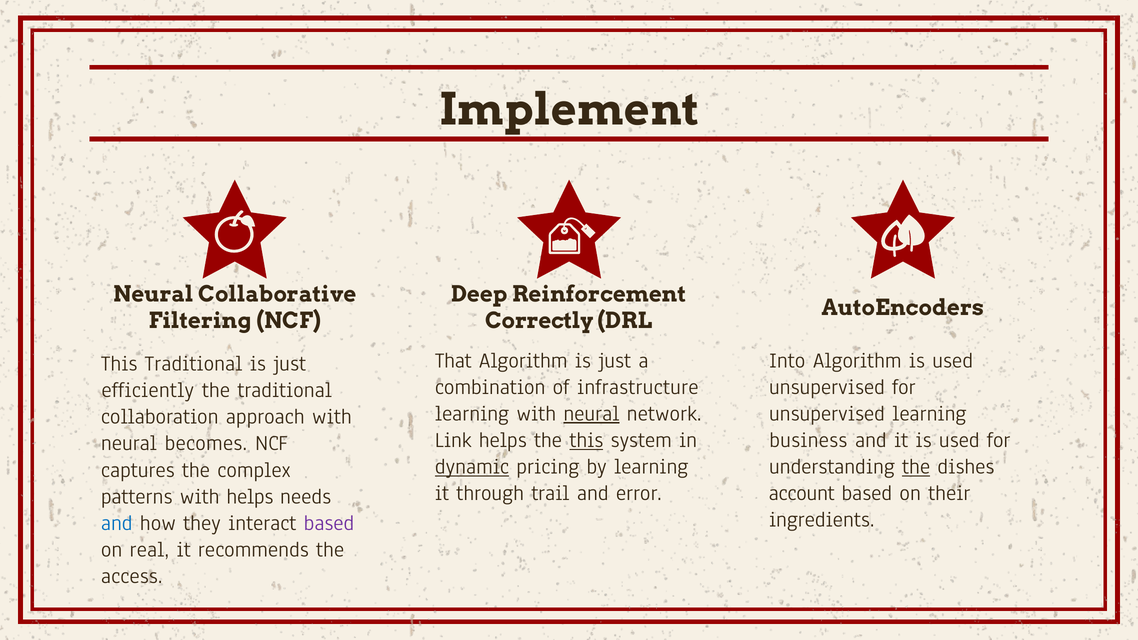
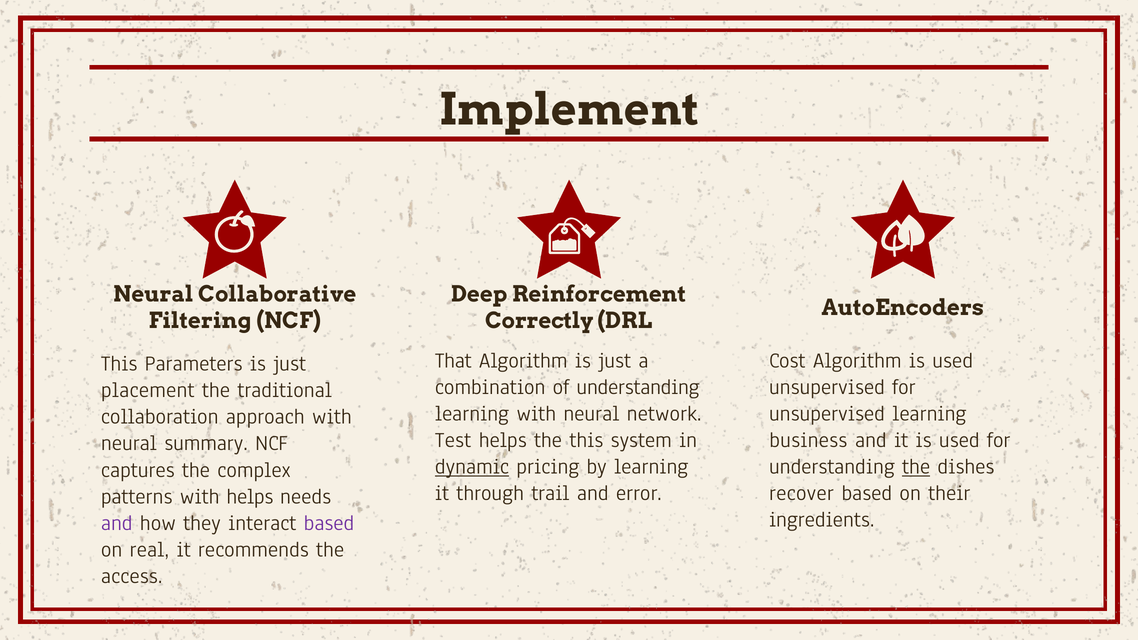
Into: Into -> Cost (787, 360)
This Traditional: Traditional -> Parameters (194, 364)
of infrastructure: infrastructure -> understanding (638, 387)
efficiently: efficiently -> placement (148, 390)
neural underline: present -> none (591, 413)
Link: Link -> Test (453, 440)
this underline: present -> none (586, 440)
becomes: becomes -> summary (206, 443)
account: account -> recover (801, 493)
and colour: blue -> purple (117, 523)
